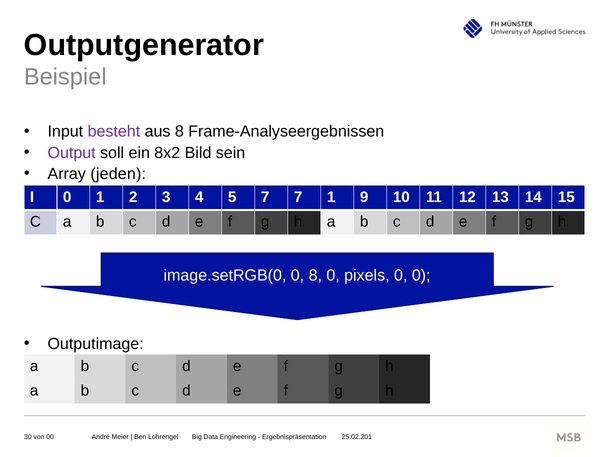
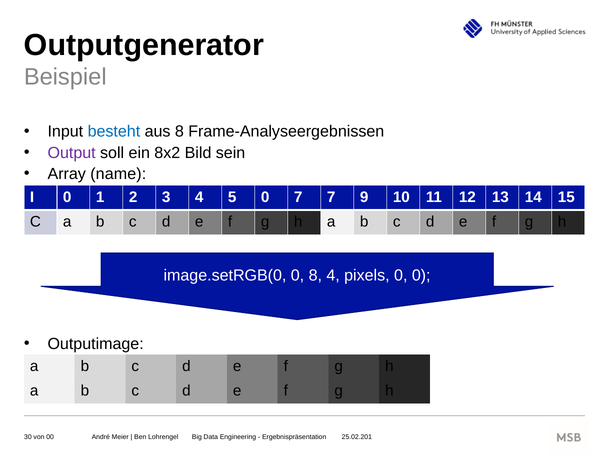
besteht colour: purple -> blue (114, 132)
jeden: jeden -> name (118, 174)
5 7: 7 -> 0 (265, 197)
7 1: 1 -> 7 (331, 197)
8 0: 0 -> 4 (333, 275)
